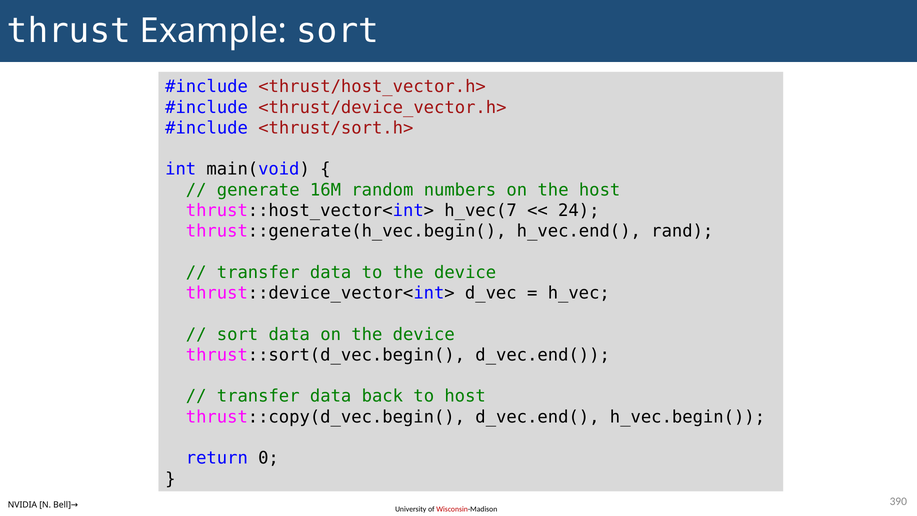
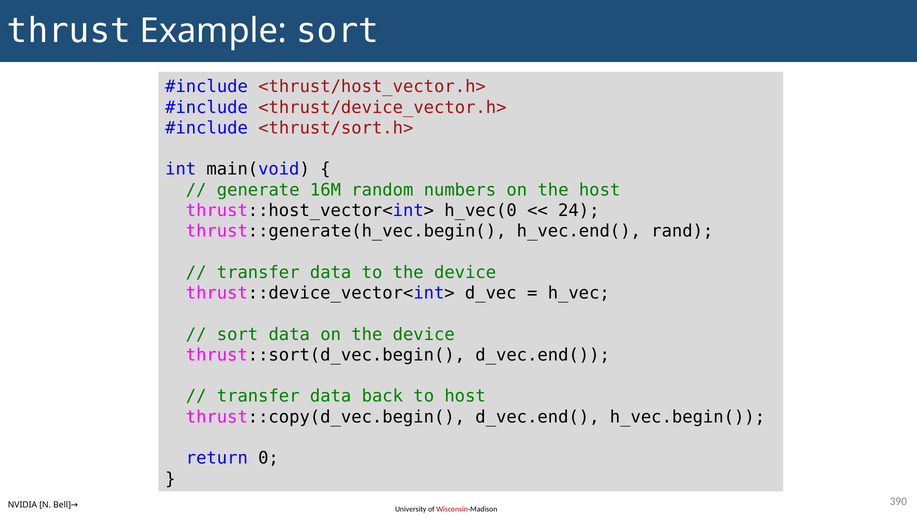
h_vec(7: h_vec(7 -> h_vec(0 (481, 210)
